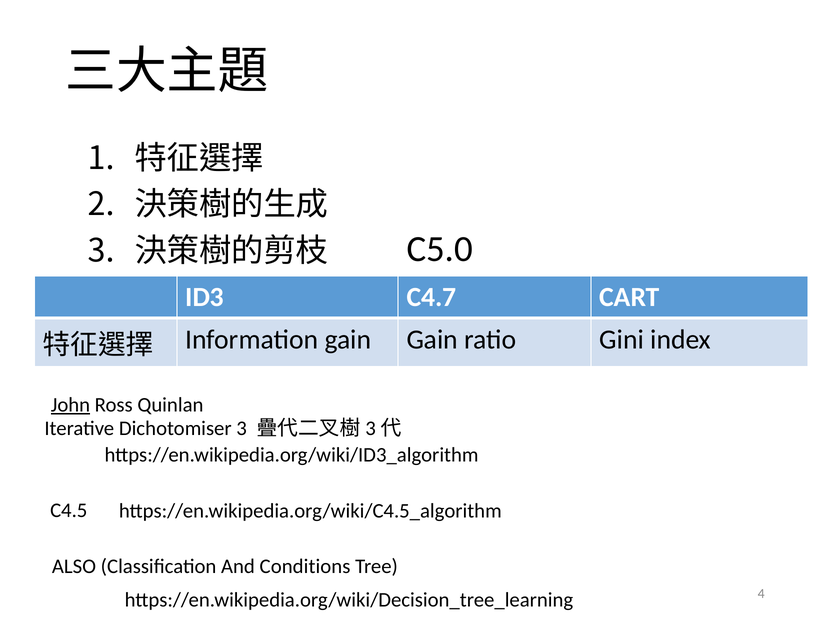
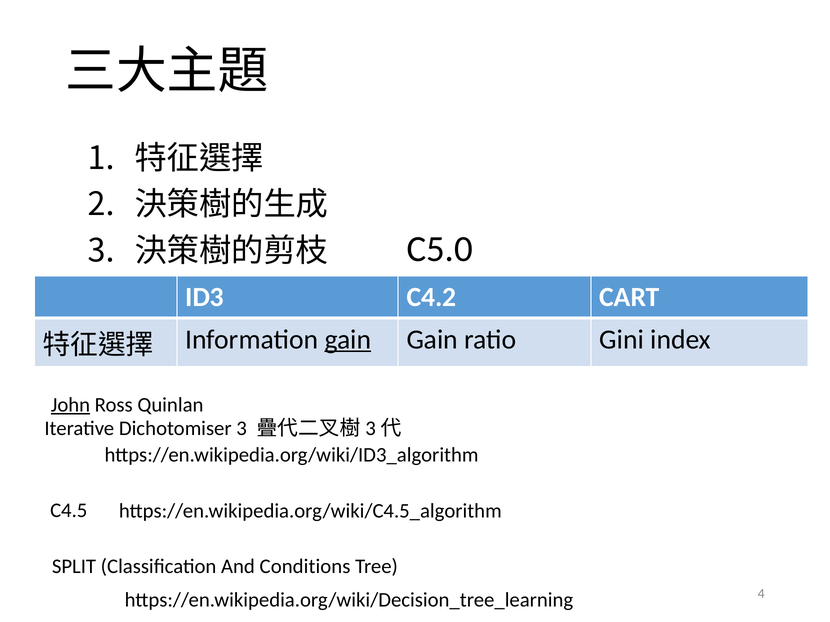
C4.7: C4.7 -> C4.2 (432, 298)
gain underline: none -> present (348, 340)
ALSO: ALSO -> SPLIT (74, 567)
